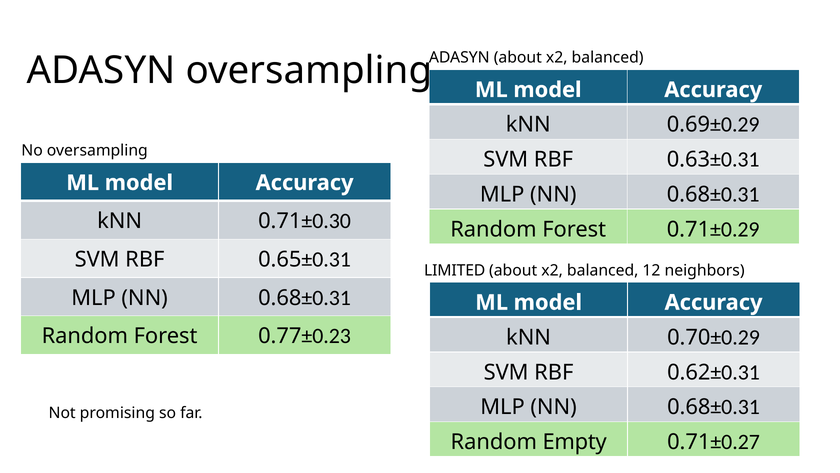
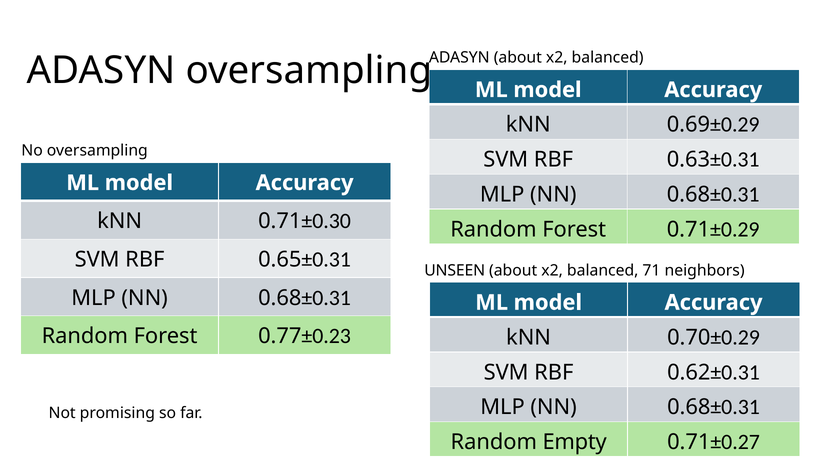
LIMITED: LIMITED -> UNSEEN (455, 270)
12: 12 -> 71 (651, 270)
